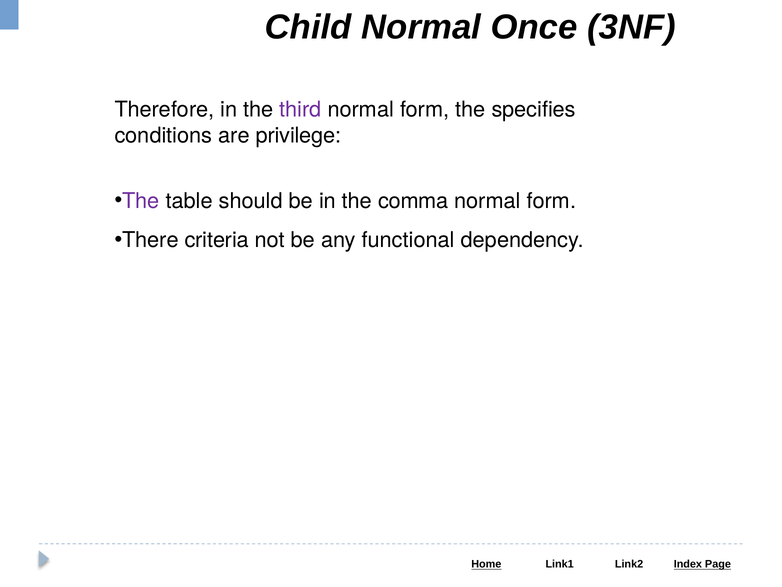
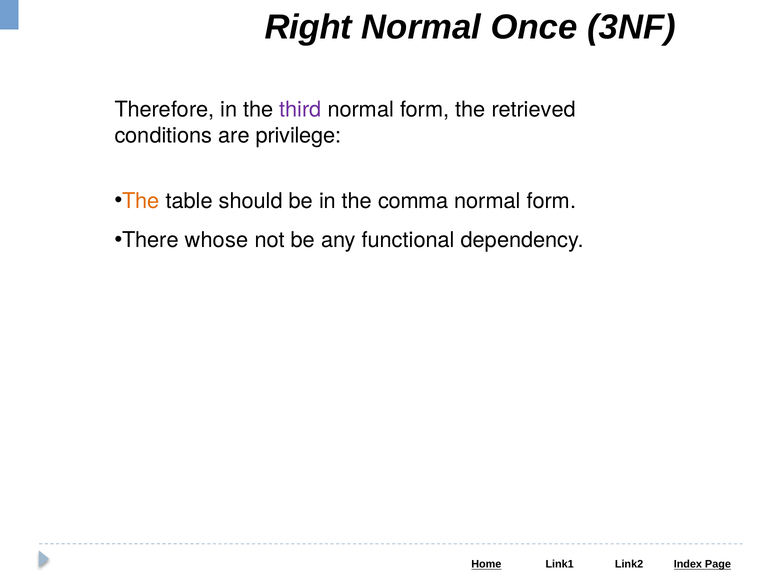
Child: Child -> Right (308, 27)
specifies: specifies -> retrieved (534, 110)
The colour: purple -> orange (141, 201)
criteria: criteria -> whose (217, 240)
